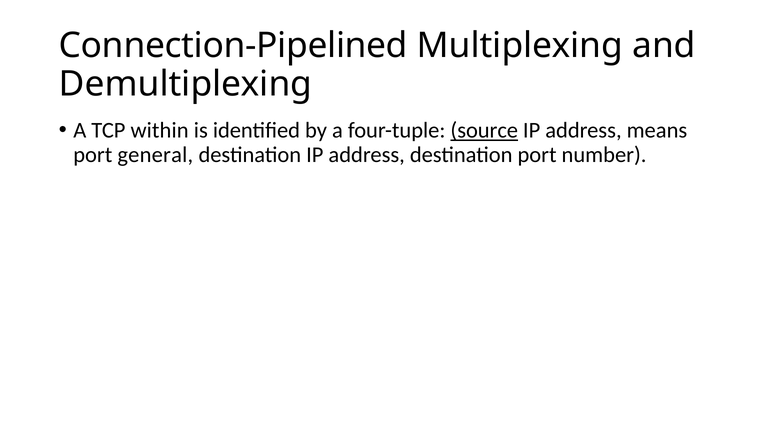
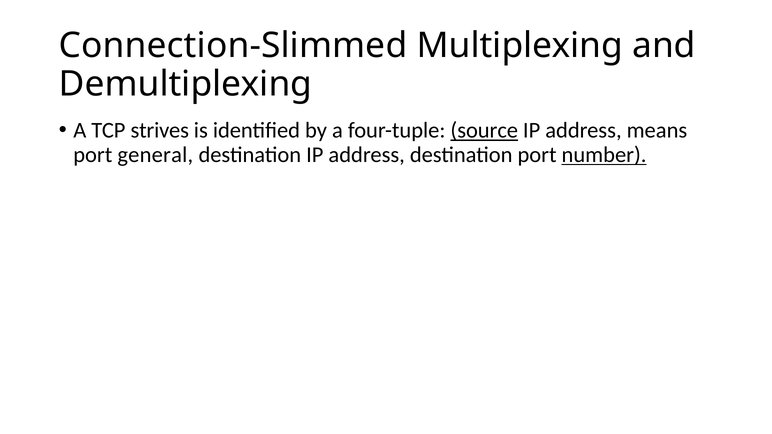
Connection-Pipelined: Connection-Pipelined -> Connection-Slimmed (233, 46)
within: within -> strives (160, 131)
number underline: none -> present (604, 155)
